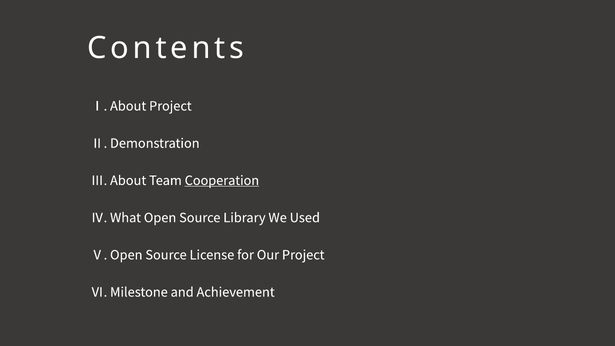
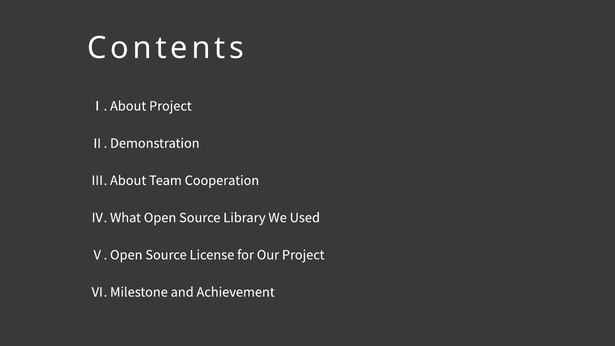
Cooperation underline: present -> none (222, 181)
